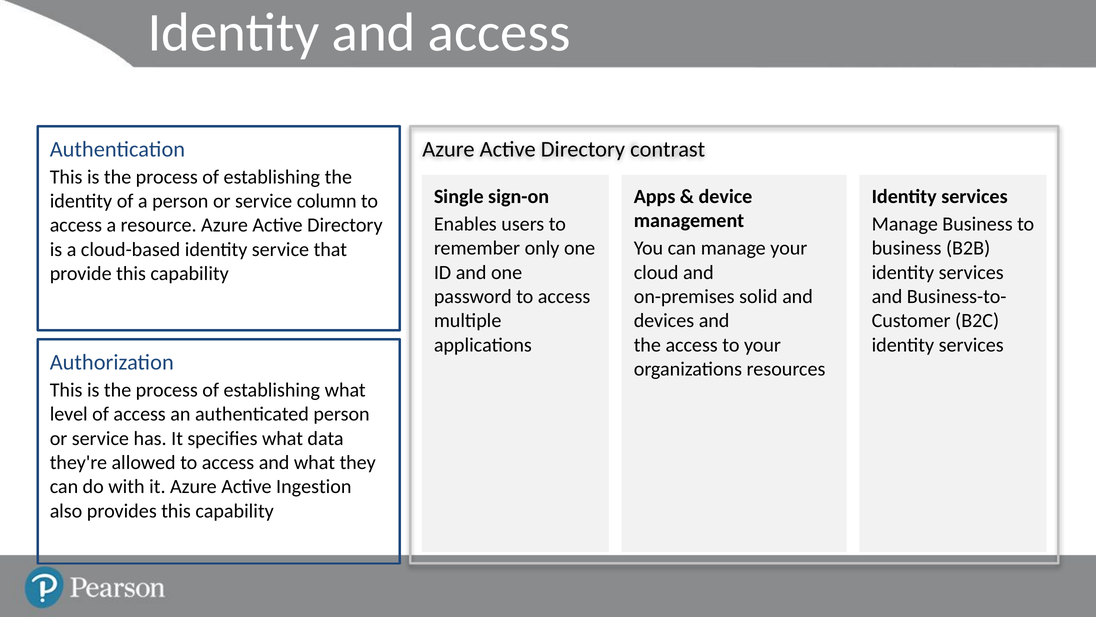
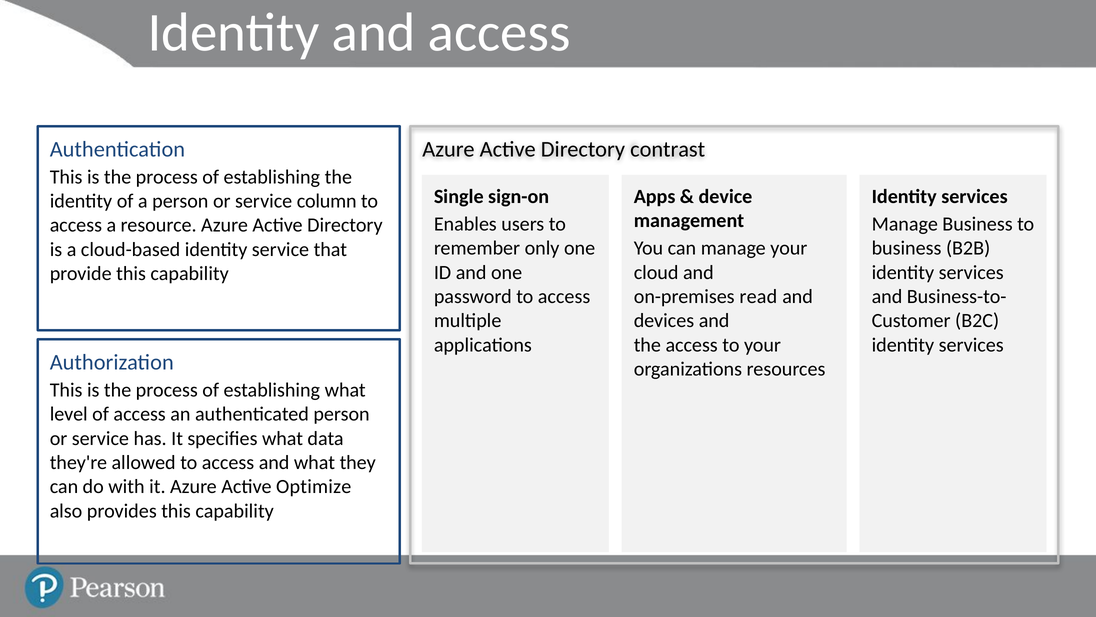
solid: solid -> read (758, 296)
Ingestion: Ingestion -> Optimize (314, 486)
